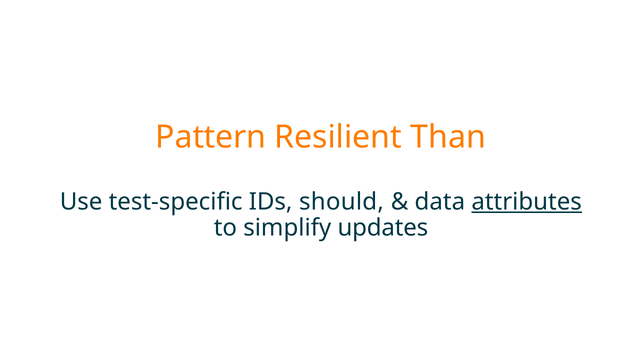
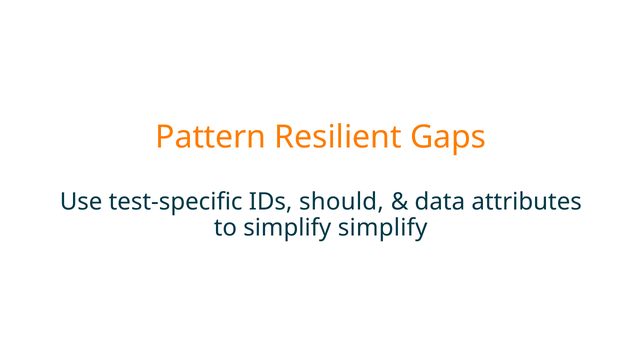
Than: Than -> Gaps (448, 137)
attributes underline: present -> none (527, 202)
simplify updates: updates -> simplify (383, 228)
